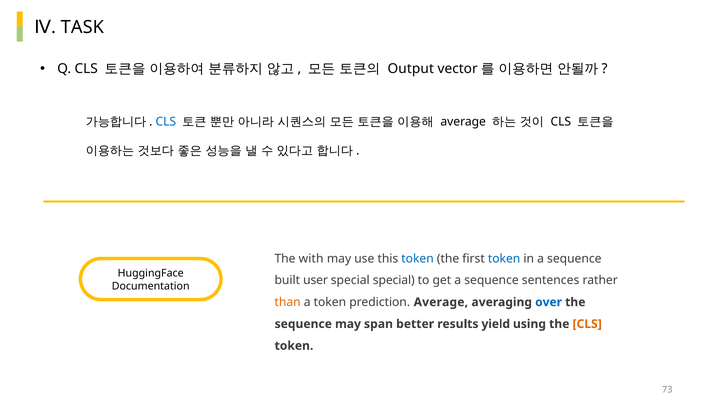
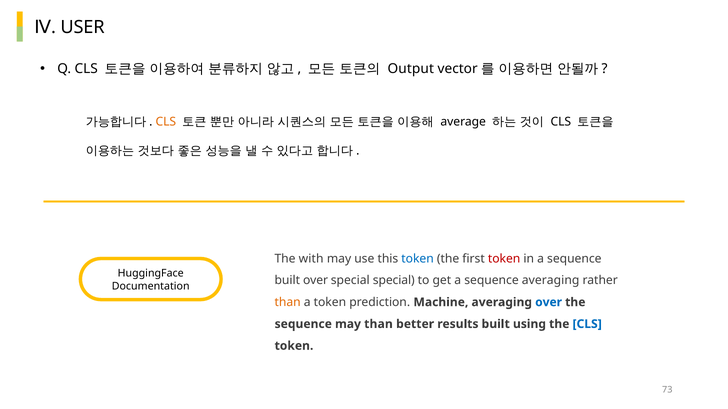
TASK: TASK -> USER (82, 28)
CLS colour: blue -> orange (166, 122)
token colour: blue -> red (504, 259)
built user: user -> over (316, 281)
sequence sentences: sentences -> averaging (551, 281)
prediction Average: Average -> Machine (441, 303)
may span: span -> than (378, 324)
results yield: yield -> built (496, 324)
CLS colour: orange -> blue (587, 324)
